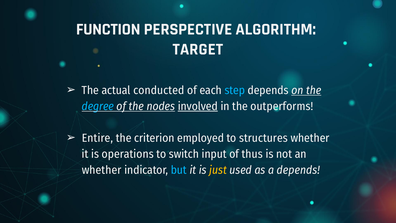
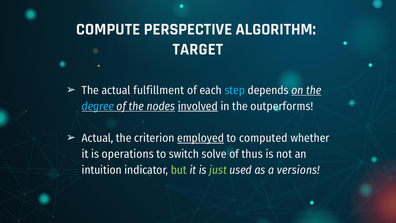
FUNCTION: FUNCTION -> COMPUTE (108, 29)
conducted: conducted -> fulfillment (159, 90)
Entire: Entire -> Actual (98, 138)
employed underline: none -> present (201, 138)
structures: structures -> computed (263, 138)
input: input -> solve (214, 154)
whether: whether -> intuition (102, 170)
but colour: light blue -> light green (179, 170)
just colour: yellow -> light green (218, 170)
a depends: depends -> versions (298, 170)
